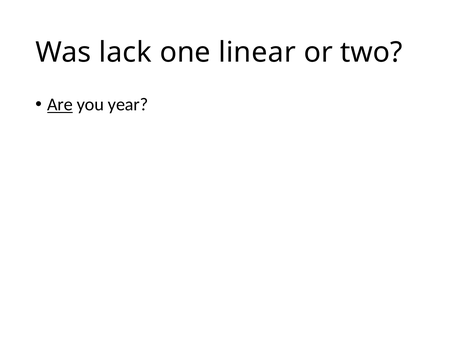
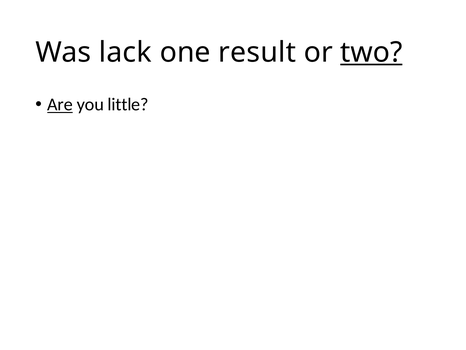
linear: linear -> result (257, 52)
two underline: none -> present (371, 52)
year: year -> little (128, 104)
